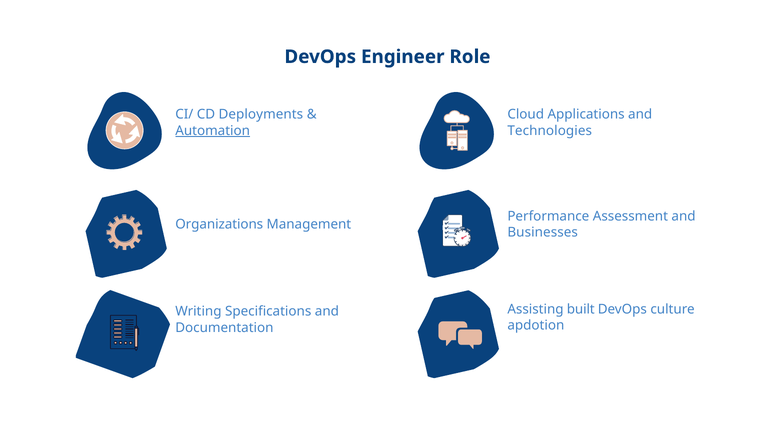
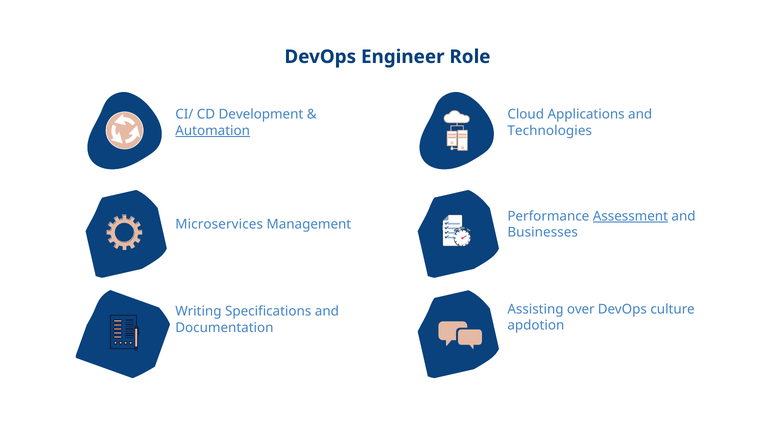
Deployments: Deployments -> Development (261, 114)
Assessment underline: none -> present (630, 216)
Organizations: Organizations -> Microservices (219, 224)
built: built -> over (581, 309)
